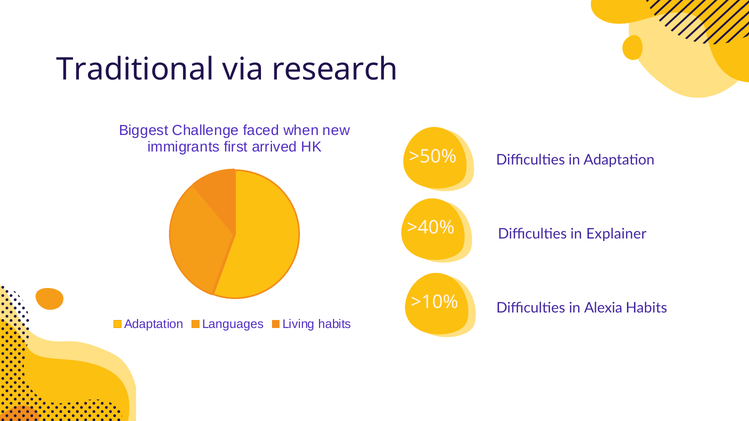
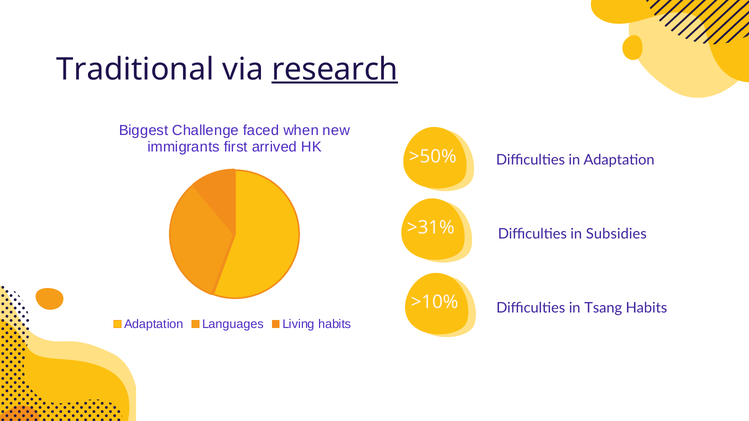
research underline: none -> present (335, 69)
>40%: >40% -> >31% (431, 228)
Explainer: Explainer -> Subsidies (616, 234)
Alexia: Alexia -> Tsang (603, 308)
